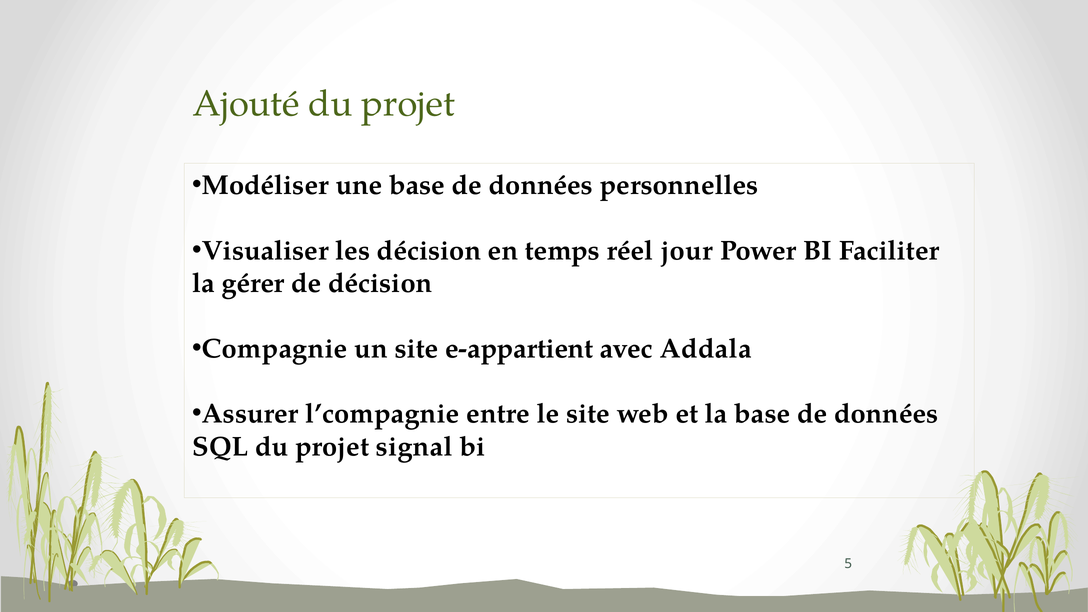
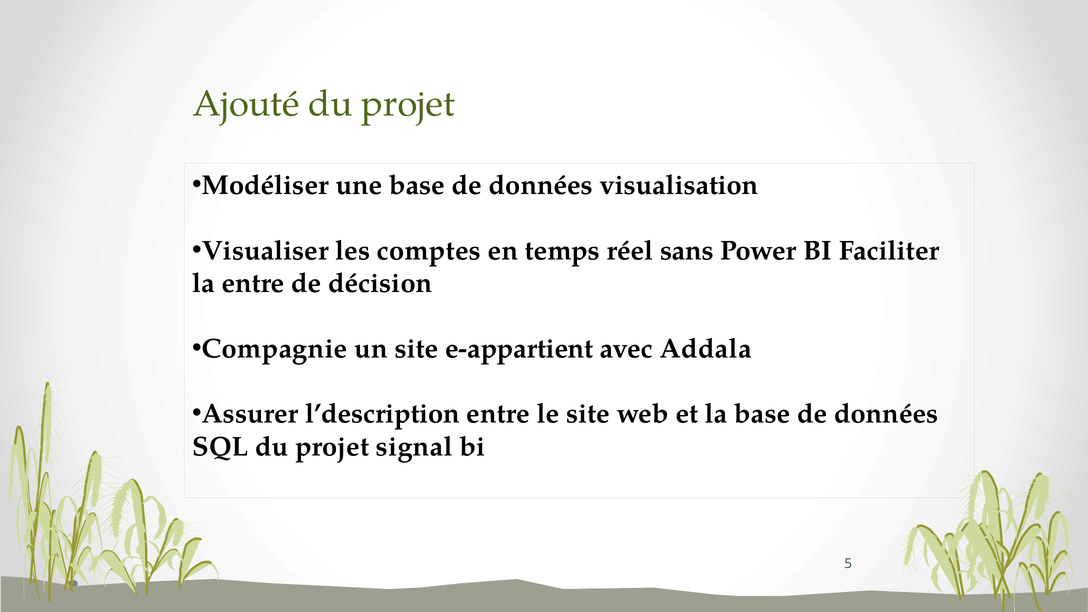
personnelles: personnelles -> visualisation (679, 185)
les décision: décision -> comptes (429, 251)
jour: jour -> sans (687, 251)
la gérer: gérer -> entre (253, 283)
l’compagnie: l’compagnie -> l’description (383, 414)
